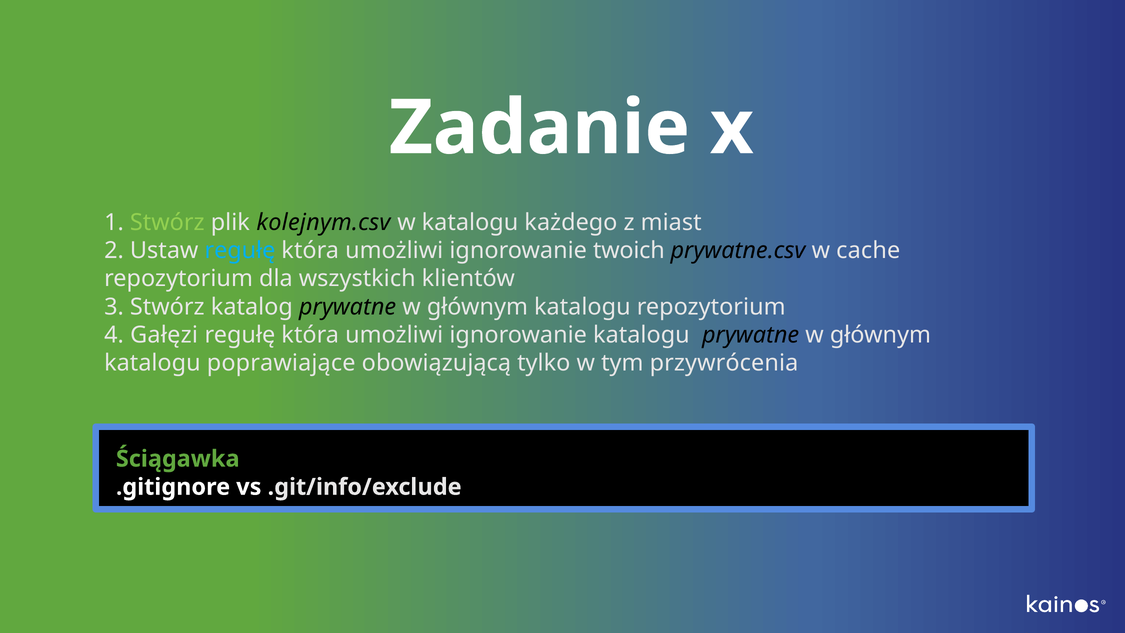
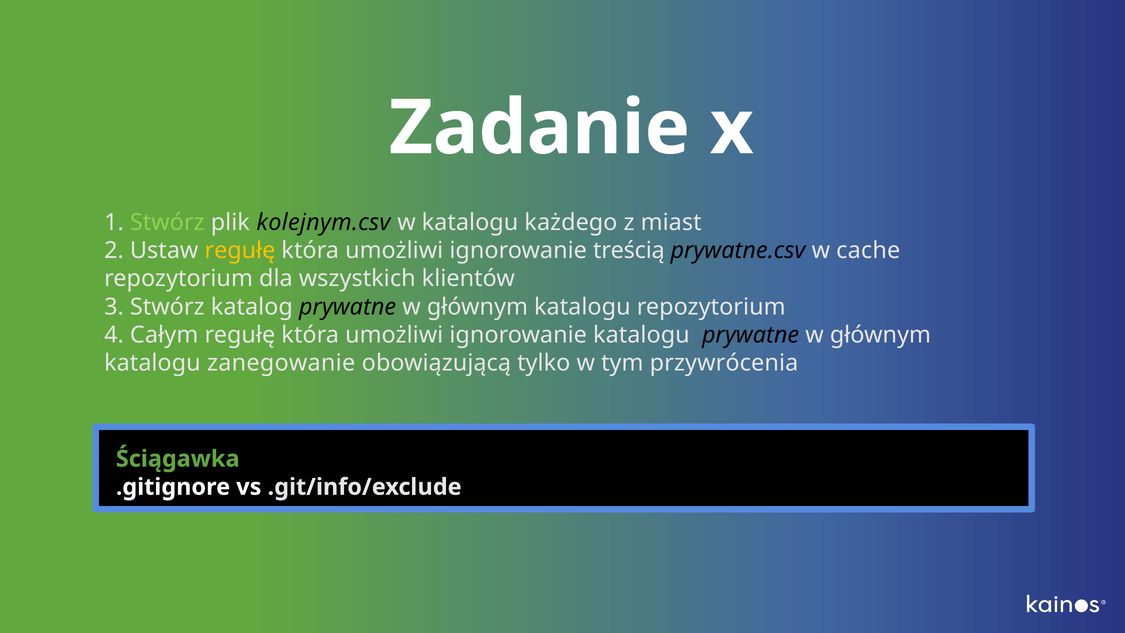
regułę colour: light blue -> yellow (240, 250)
twoich: twoich -> treścią (629, 250)
Gałęzi: Gałęzi -> Całym (164, 335)
poprawiające: poprawiające -> zanegowanie (281, 363)
